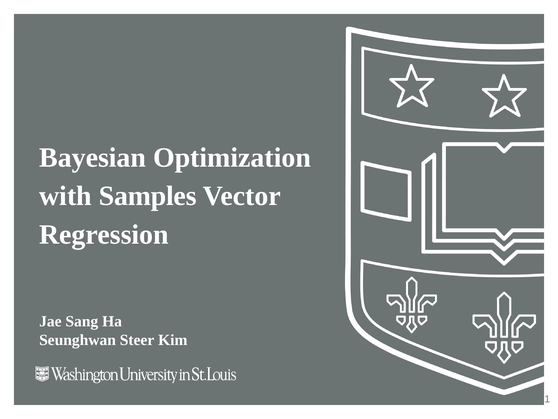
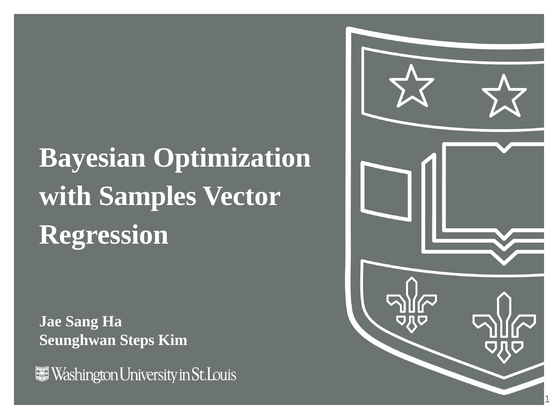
Steer: Steer -> Steps (137, 340)
